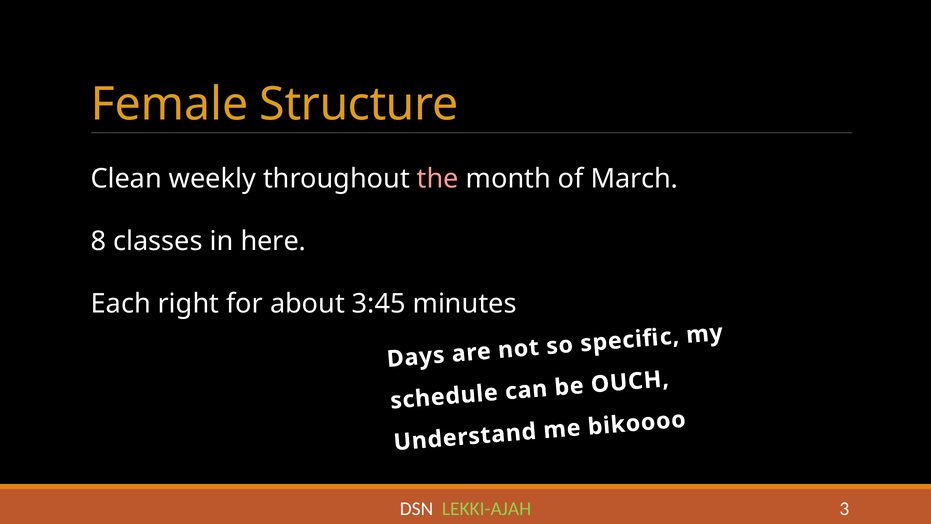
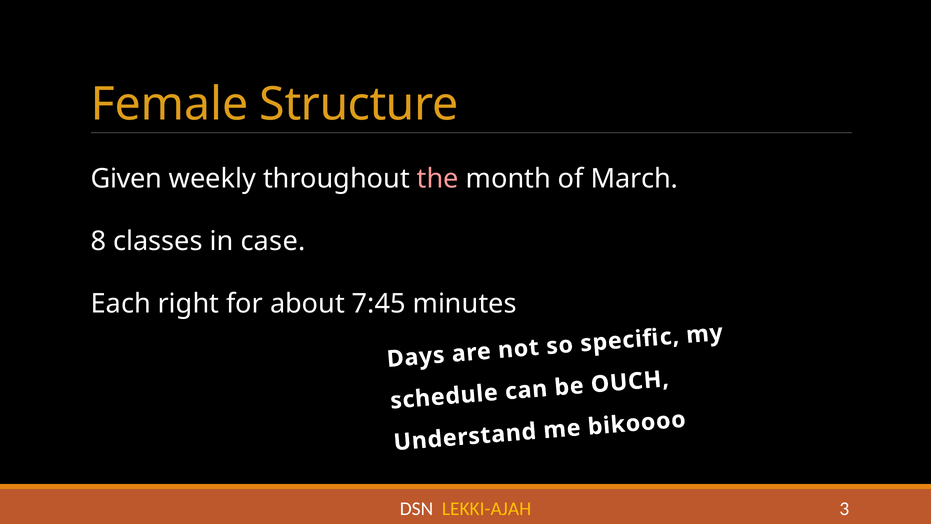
Clean: Clean -> Given (126, 179)
here: here -> case (273, 241)
3:45: 3:45 -> 7:45 (379, 304)
LEKKI-AJAH colour: light green -> yellow (487, 509)
